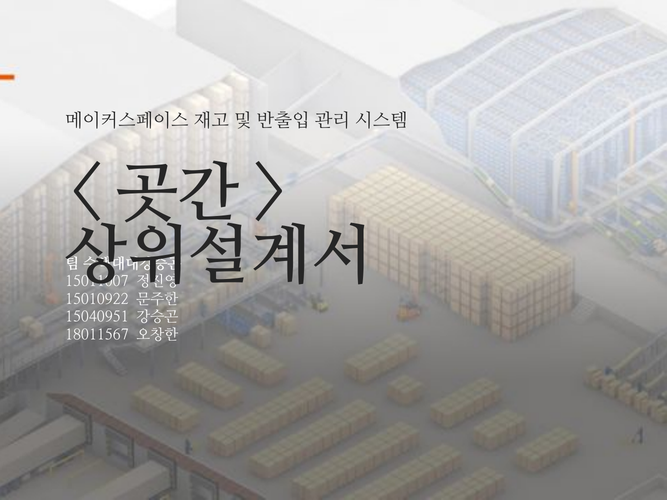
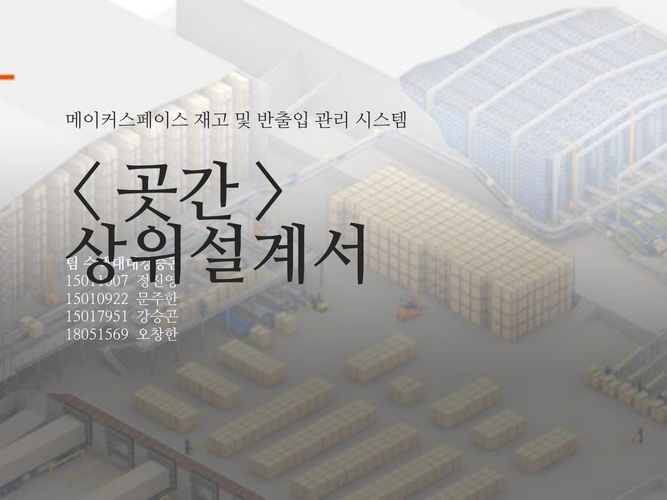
15040951: 15040951 -> 15017951 (97, 317)
18011567: 18011567 -> 18051569 (97, 335)
